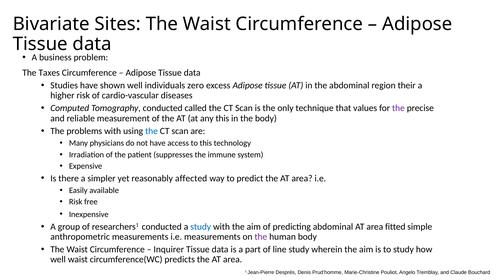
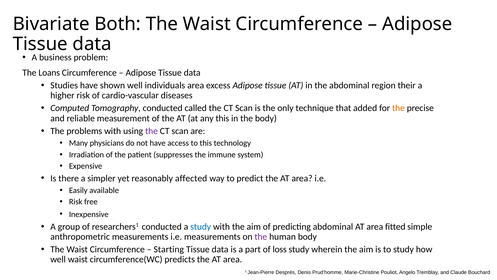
Sites: Sites -> Both (118, 24)
Taxes: Taxes -> Loans (49, 73)
individuals zero: zero -> area (196, 85)
values: values -> added (365, 108)
the colour: purple -> orange (398, 108)
the colour: blue -> purple (152, 131)
Inquirer: Inquirer -> Starting (169, 249)
line: line -> loss (280, 249)
